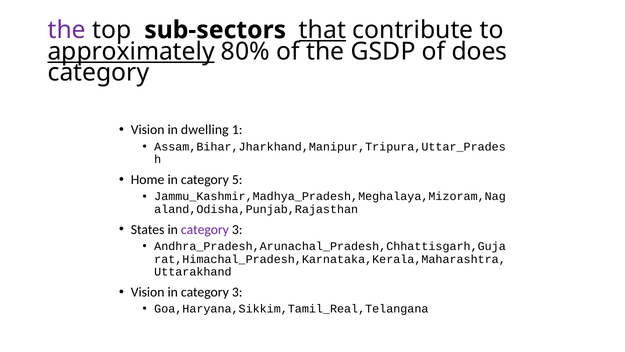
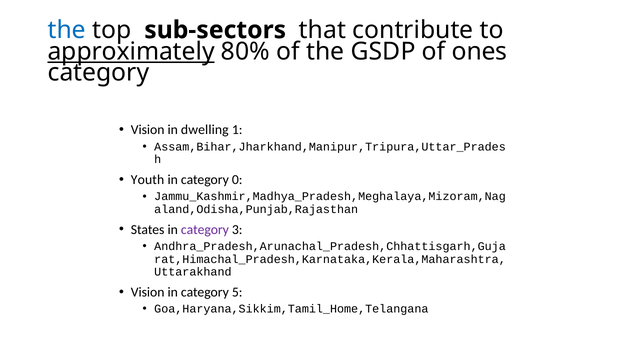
the colour: purple -> blue (67, 30)
that underline: present -> none (322, 30)
does: does -> ones (479, 51)
Home: Home -> Youth (148, 179)
5: 5 -> 0 (237, 179)
3: 3 -> 5 (237, 292)
Goa,Haryana,Sikkim,Tamil_Real,Telangana: Goa,Haryana,Sikkim,Tamil_Real,Telangana -> Goa,Haryana,Sikkim,Tamil_Home,Telangana (291, 309)
